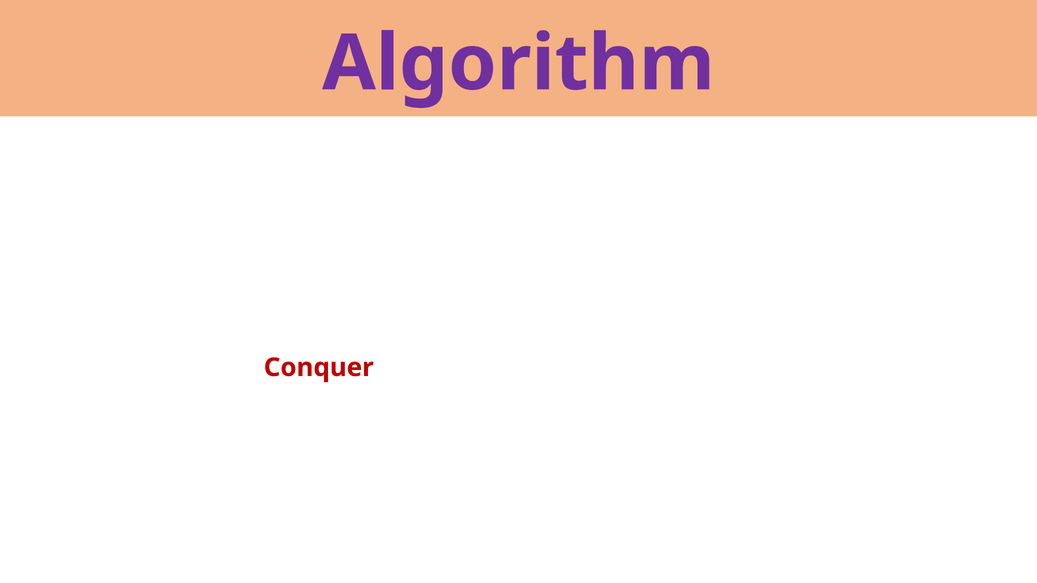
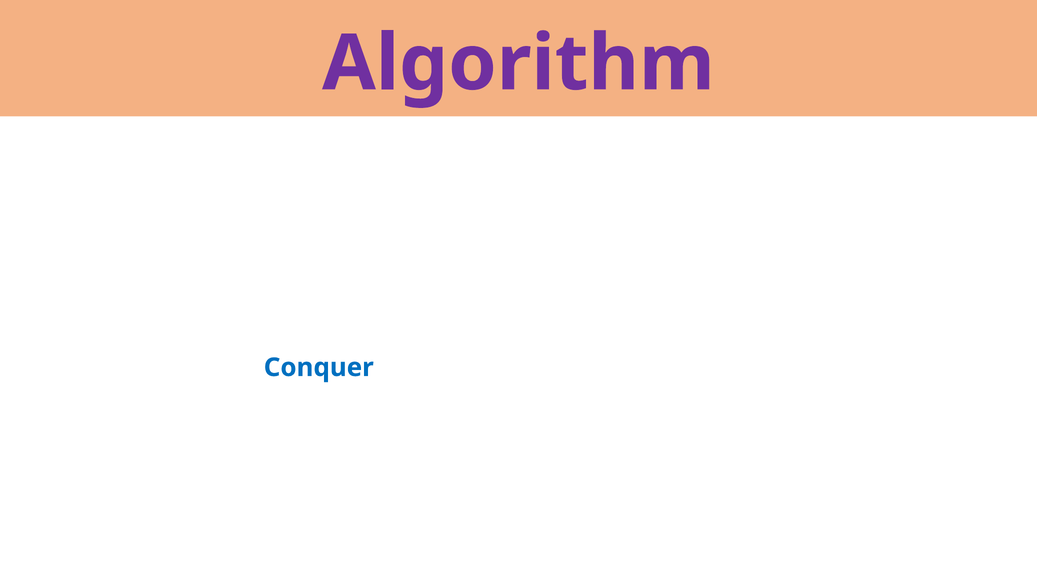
Conquer colour: red -> blue (319, 368)
